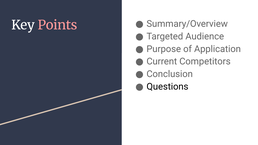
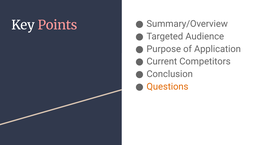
Questions colour: black -> orange (167, 87)
